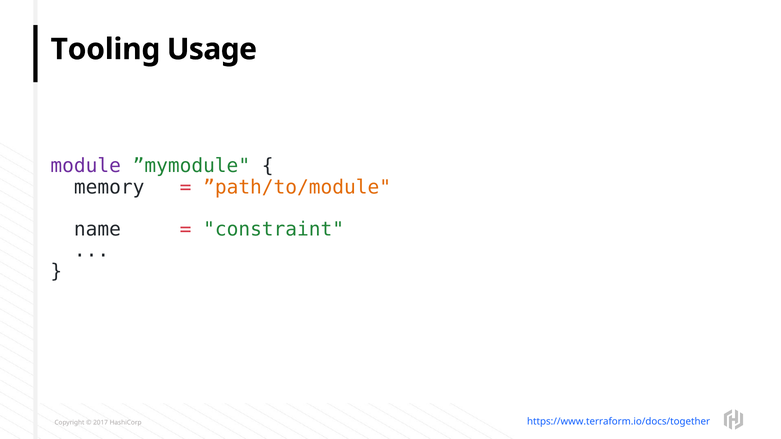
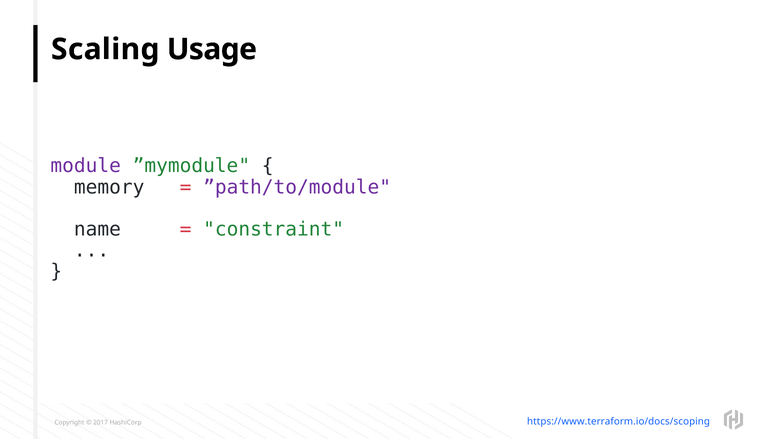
Tooling: Tooling -> Scaling (105, 49)
”path/to/module colour: orange -> purple (297, 187)
https://www.terraform.io/docs/together: https://www.terraform.io/docs/together -> https://www.terraform.io/docs/scoping (619, 422)
